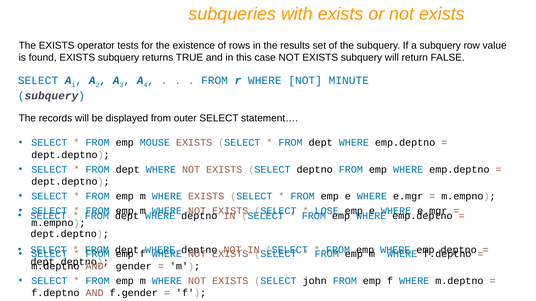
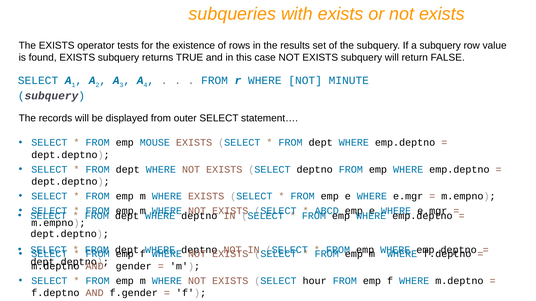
LOSE: LOSE -> ABCD (327, 211)
john: john -> hour (315, 281)
